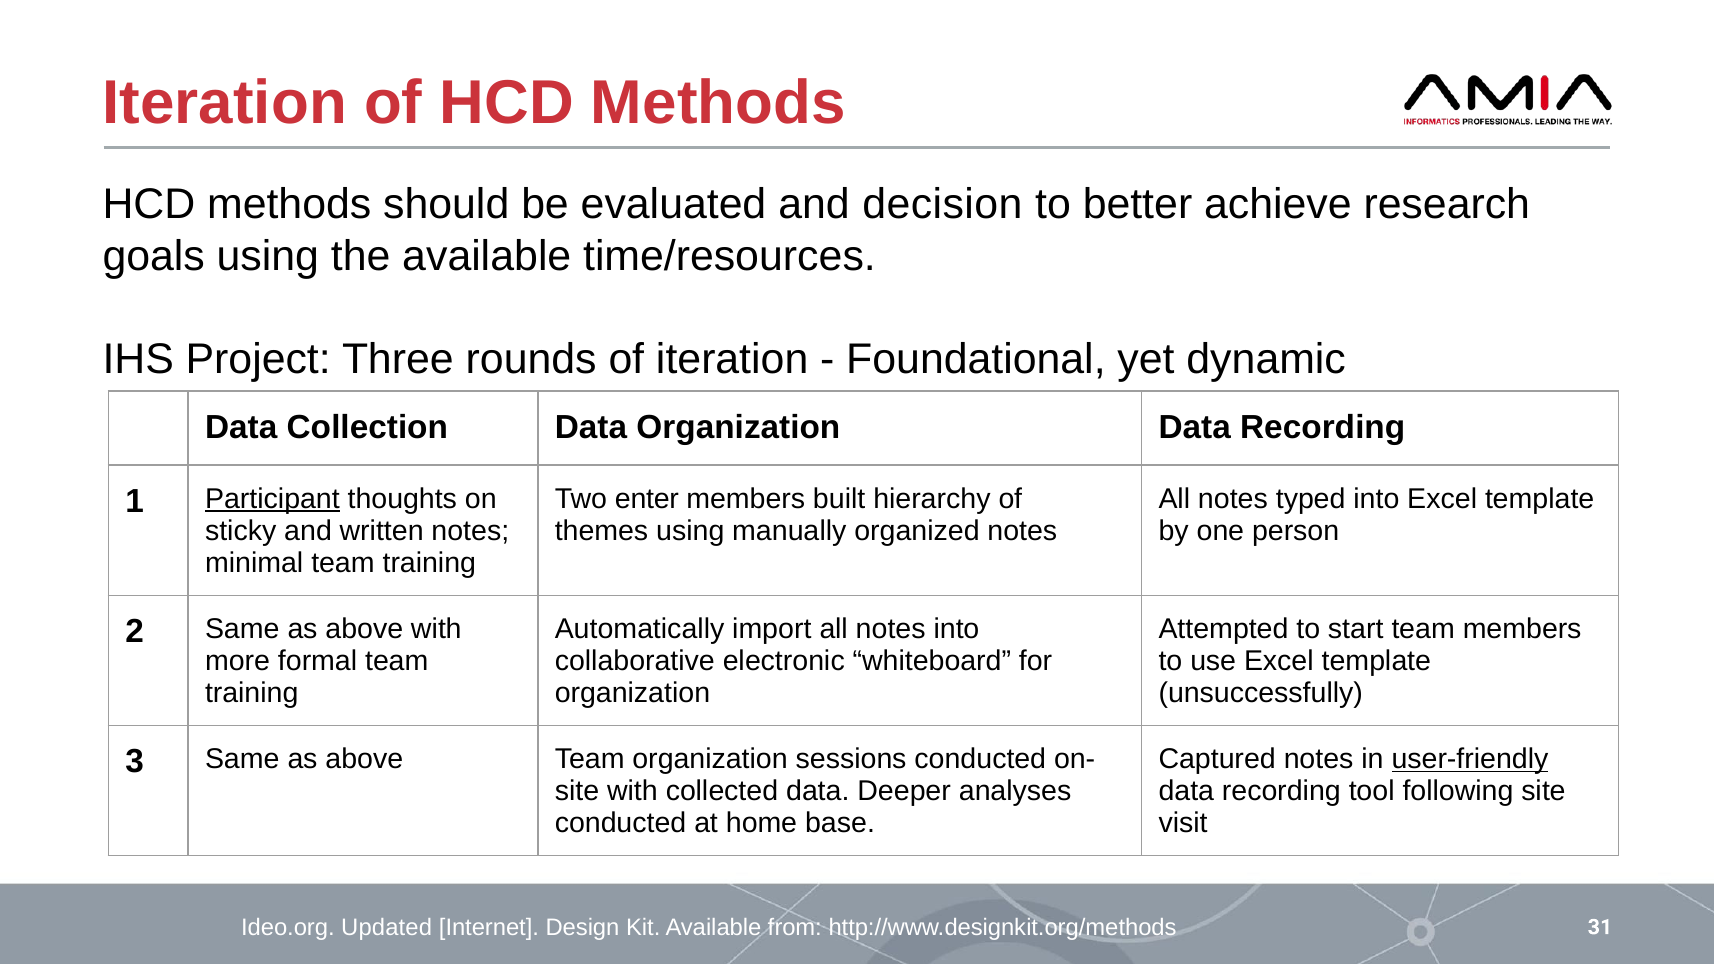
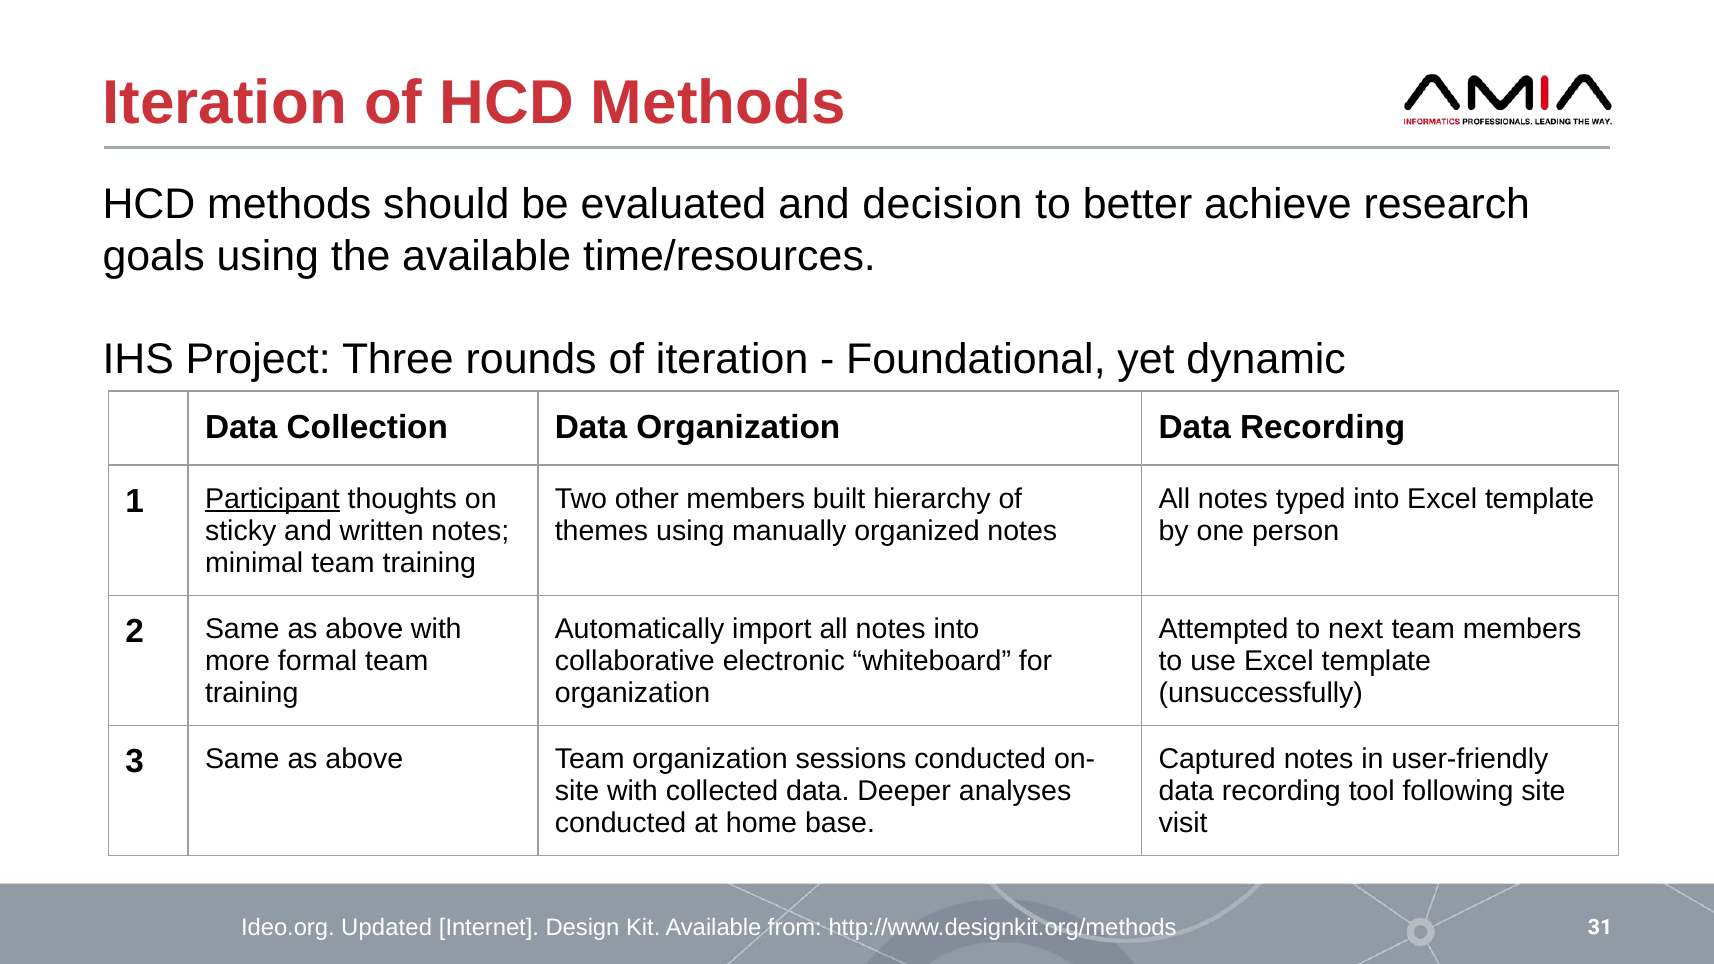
enter: enter -> other (647, 499)
start: start -> next (1356, 629)
user-friendly underline: present -> none (1470, 759)
